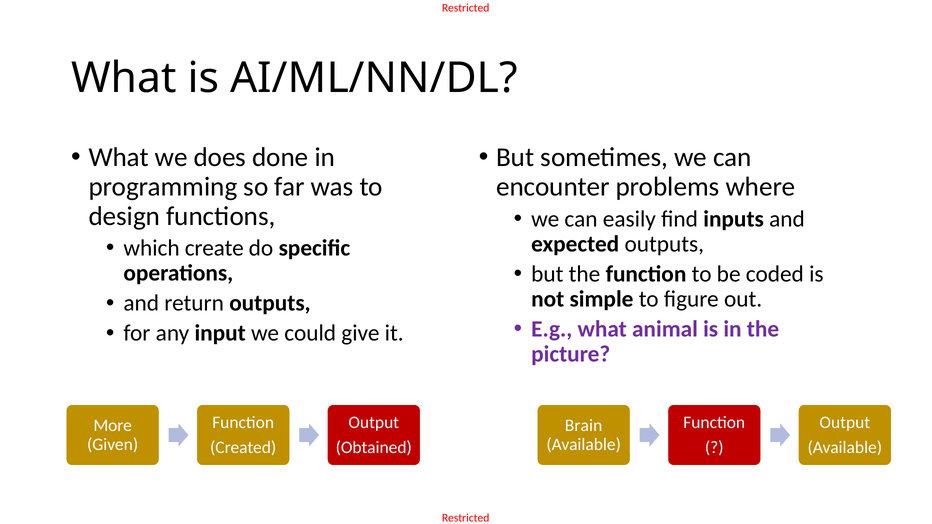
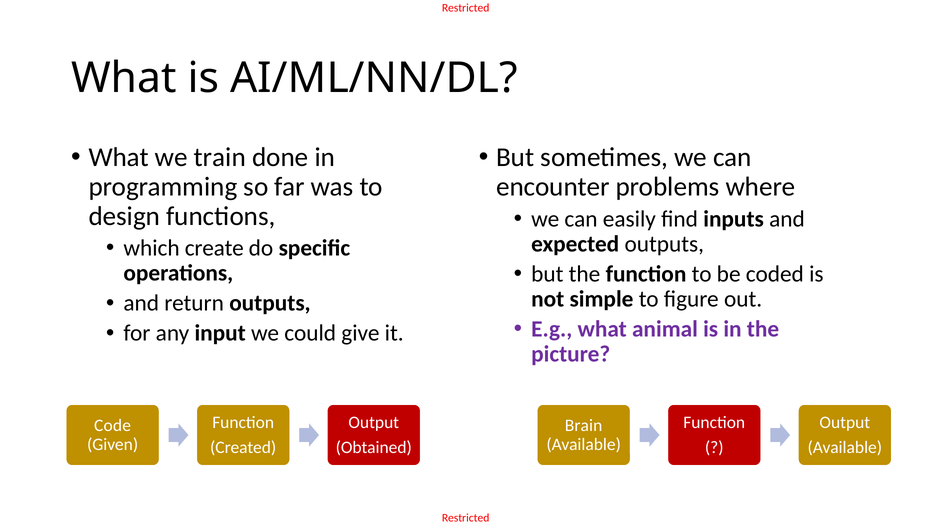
does: does -> train (220, 158)
More: More -> Code (112, 426)
